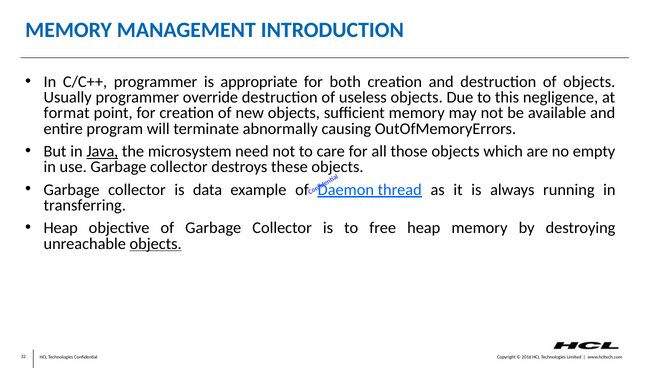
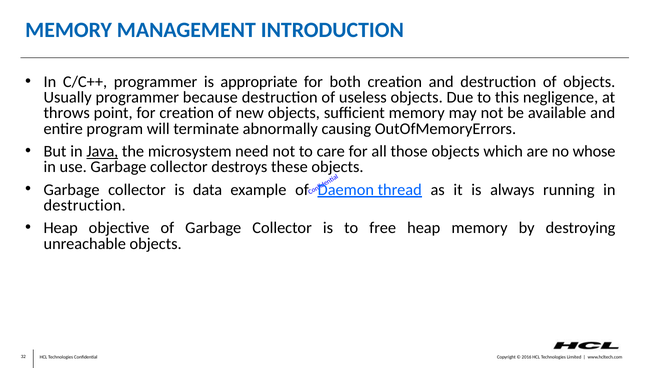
override: override -> because (210, 97)
format: format -> throws (67, 113)
empty: empty -> whose (594, 151)
transferring: transferring -> destruction (85, 205)
objects underline: present -> none (156, 244)
